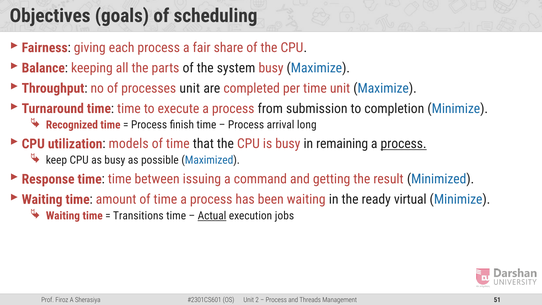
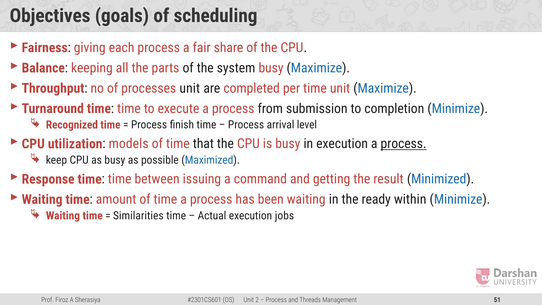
long: long -> level (307, 125)
in remaining: remaining -> execution (342, 144)
virtual: virtual -> within (410, 199)
Transitions: Transitions -> Similarities (138, 216)
Actual underline: present -> none (212, 216)
